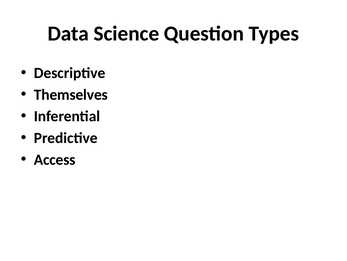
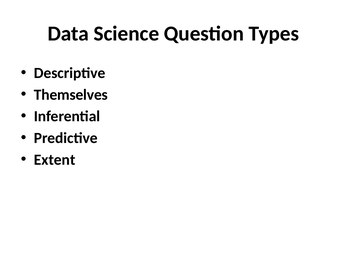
Access: Access -> Extent (55, 159)
